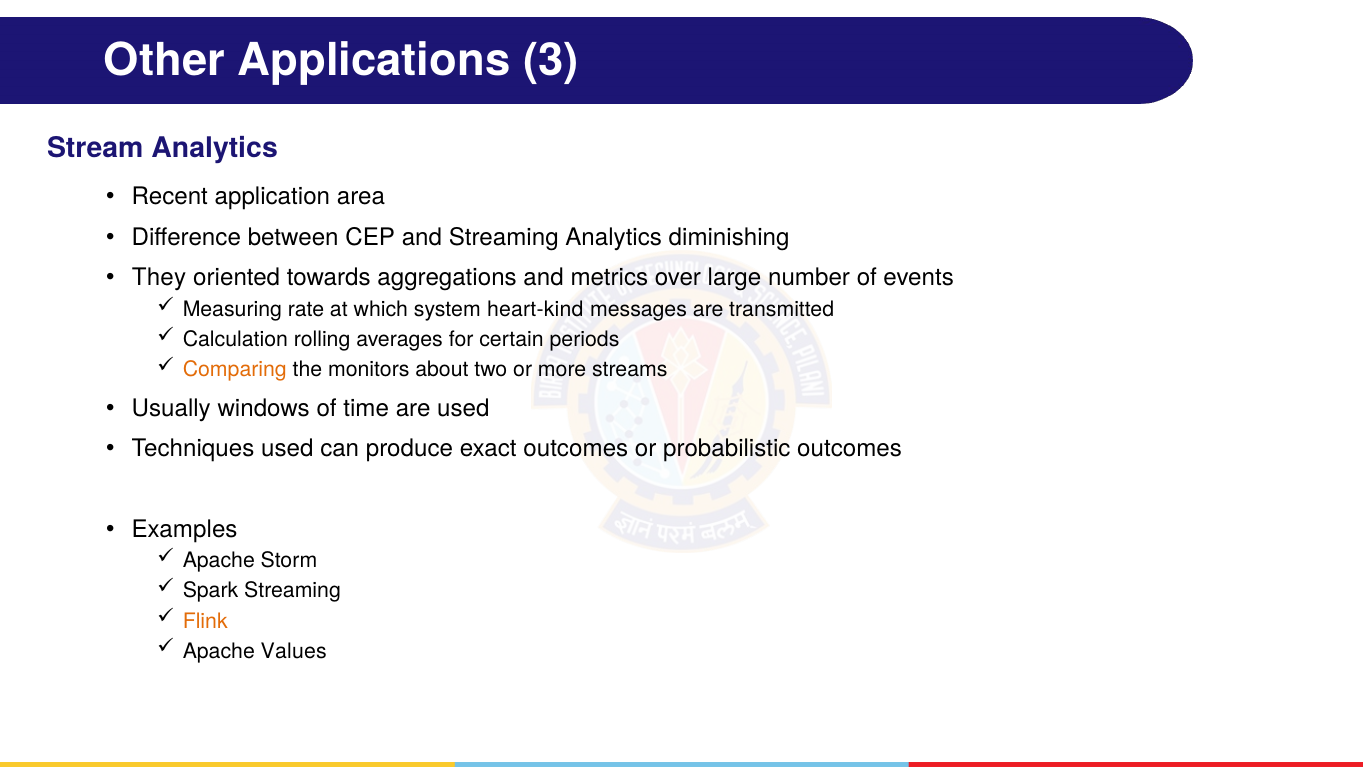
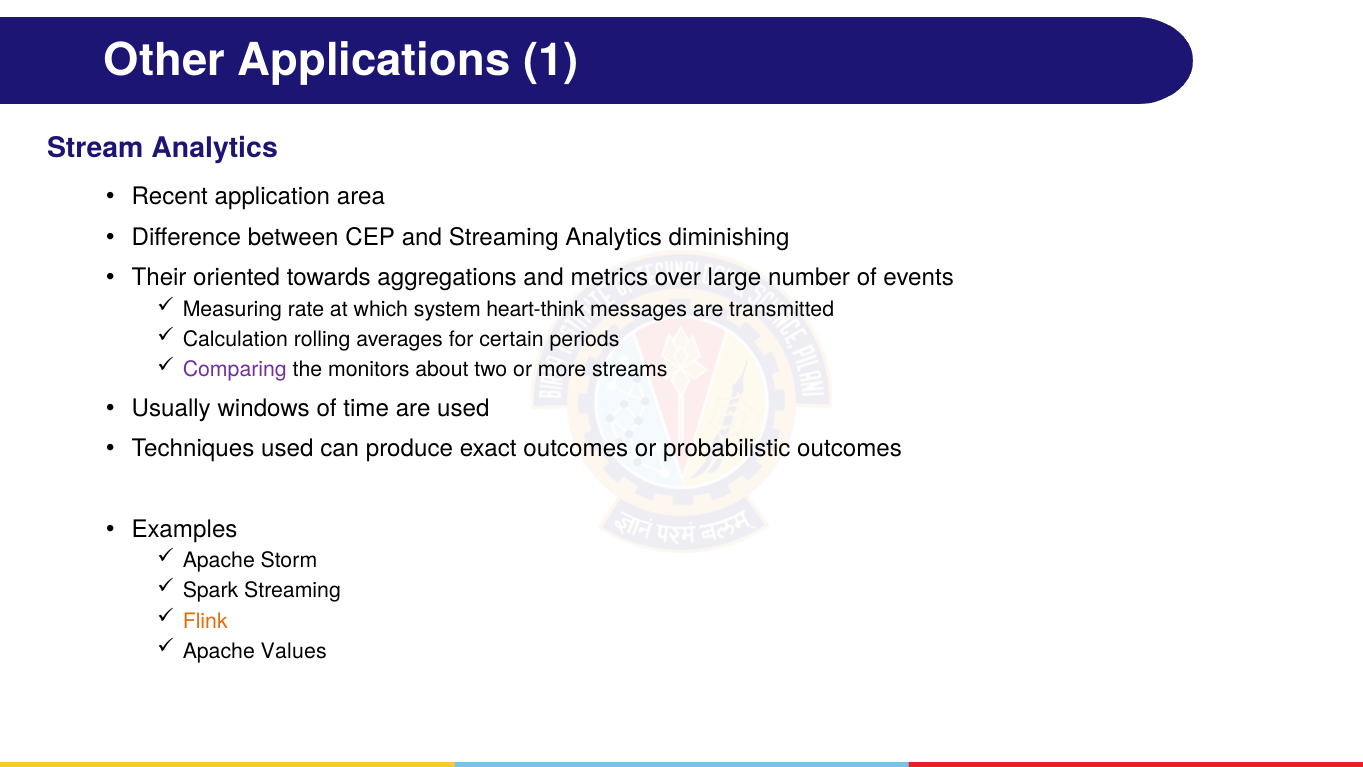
3: 3 -> 1 (551, 60)
They: They -> Their (159, 277)
heart-kind: heart-kind -> heart-think (536, 309)
Comparing colour: orange -> purple (235, 369)
